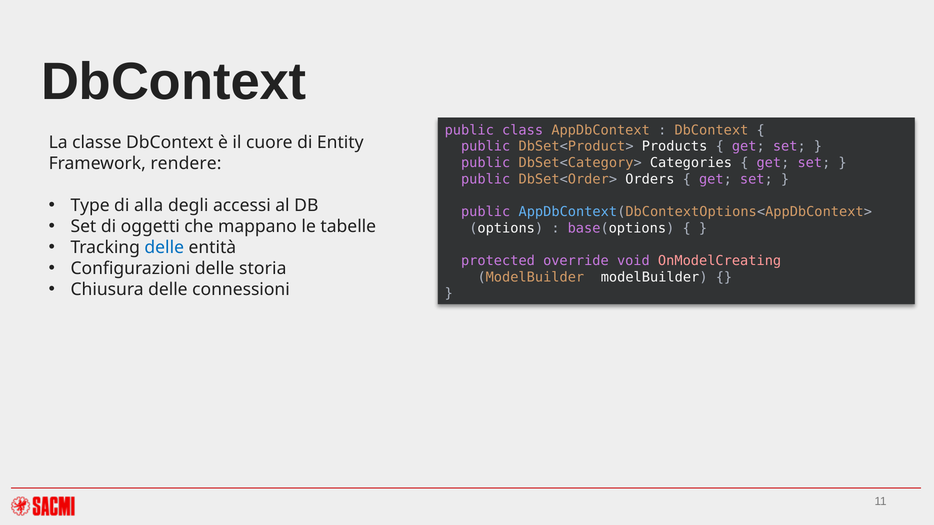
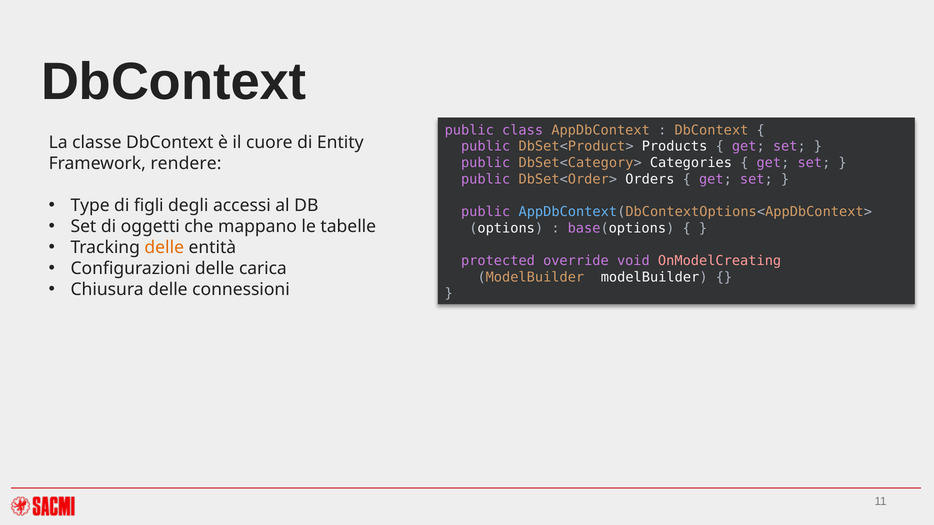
alla: alla -> figli (149, 206)
delle colour: blue -> orange (164, 248)
storia: storia -> carica (263, 269)
